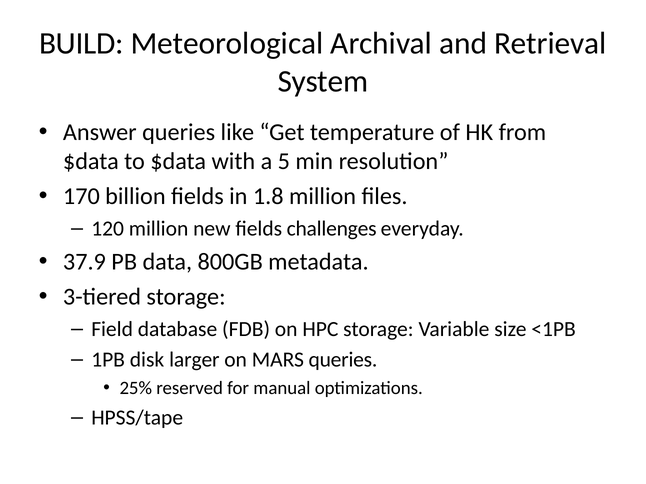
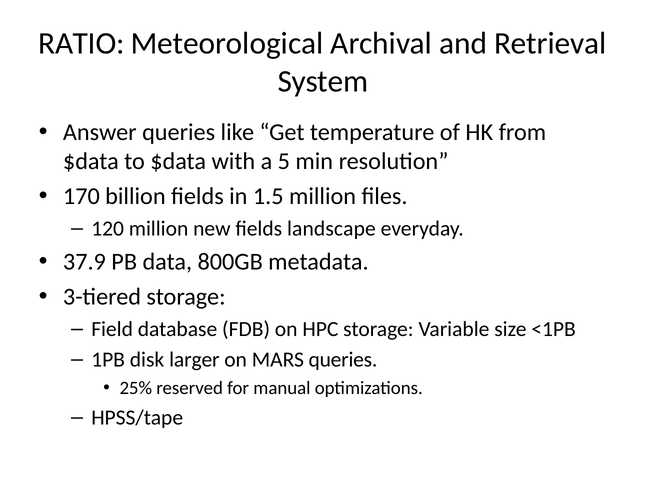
BUILD: BUILD -> RATIO (81, 44)
1.8: 1.8 -> 1.5 (268, 196)
challenges: challenges -> landscape (331, 229)
